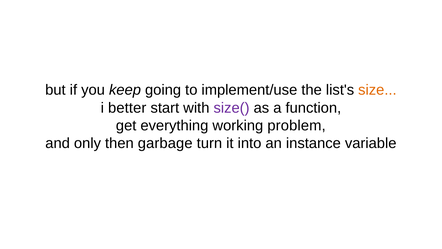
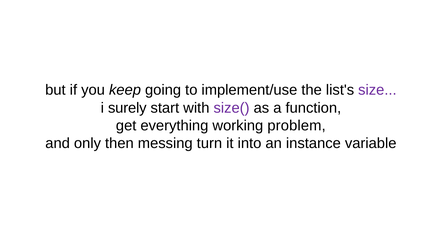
size colour: orange -> purple (377, 90)
better: better -> surely (127, 108)
garbage: garbage -> messing (165, 143)
